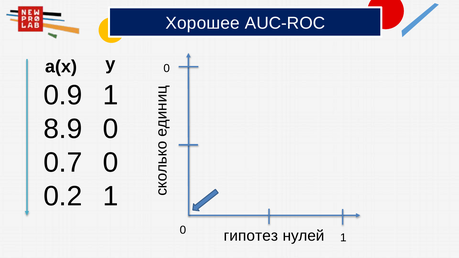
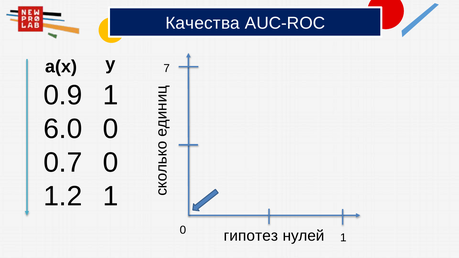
Хорошее: Хорошее -> Качества (203, 23)
y 0: 0 -> 7 (167, 68)
8.9: 8.9 -> 6.0 (63, 129)
0.2: 0.2 -> 1.2 (63, 196)
